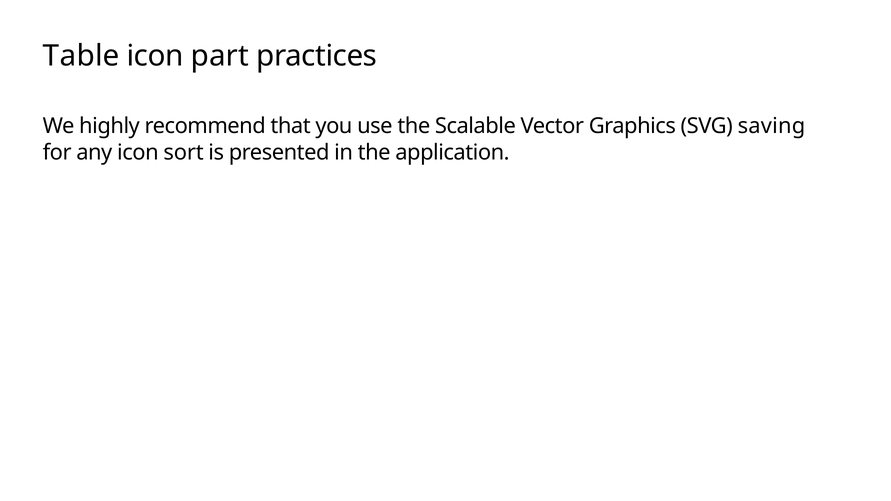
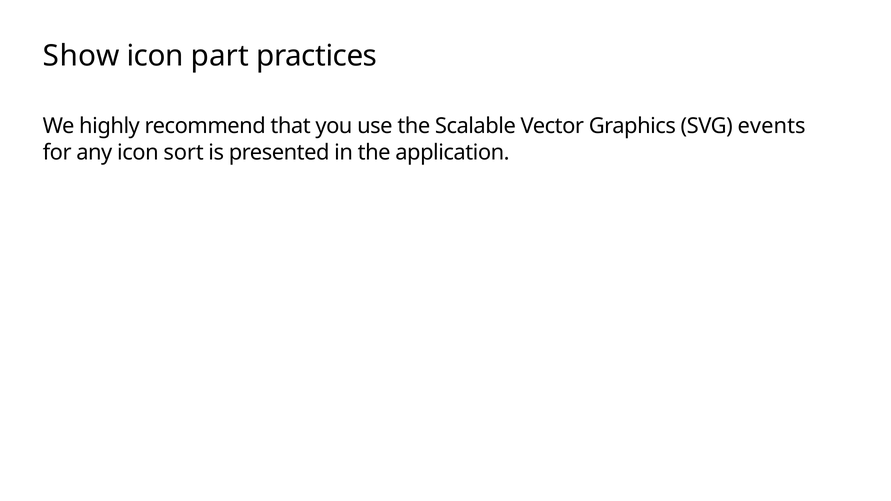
Table: Table -> Show (81, 56)
saving: saving -> events (772, 126)
